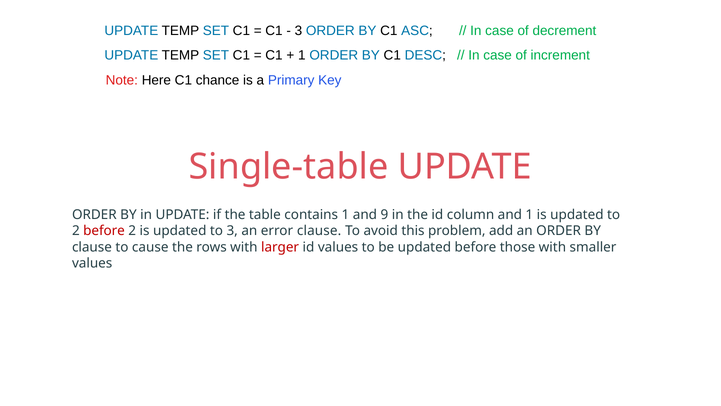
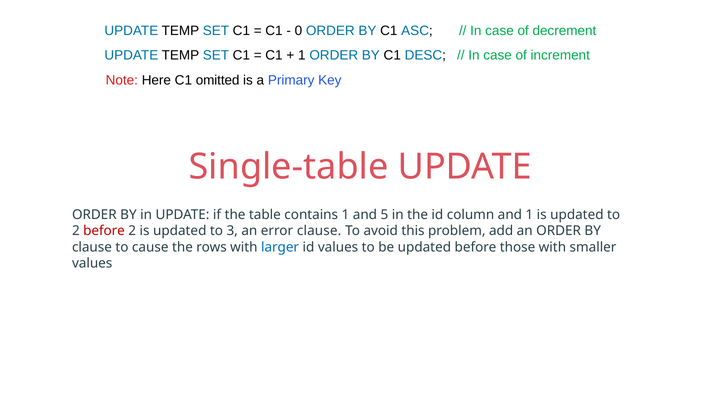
3: 3 -> 0 (298, 31)
chance: chance -> omitted (218, 80)
9: 9 -> 5 (384, 214)
larger colour: red -> blue (280, 247)
